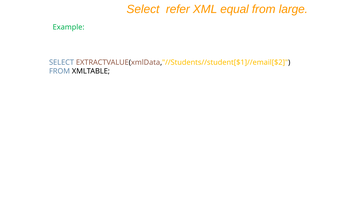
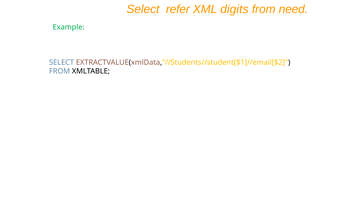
equal: equal -> digits (234, 9)
large: large -> need (293, 9)
